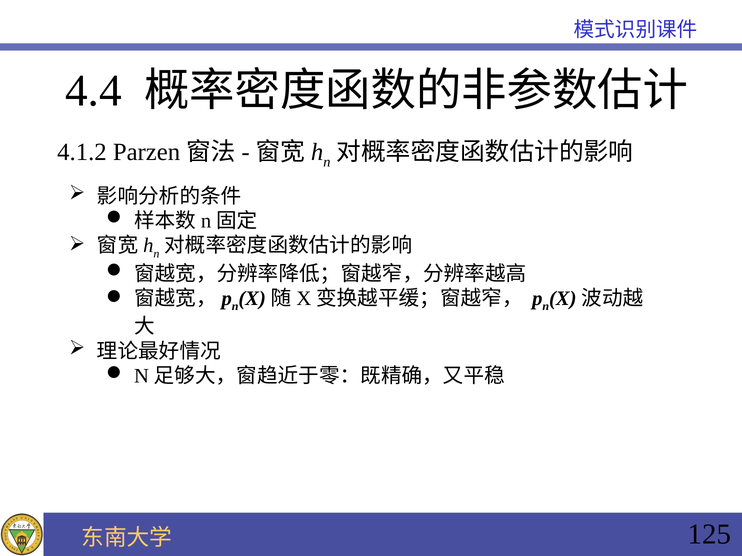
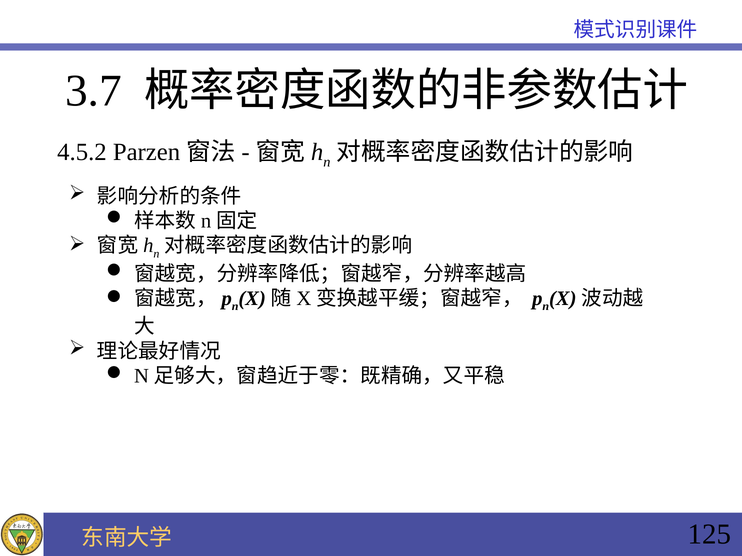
4.4: 4.4 -> 3.7 (93, 91)
4.1.2: 4.1.2 -> 4.5.2 (82, 152)
